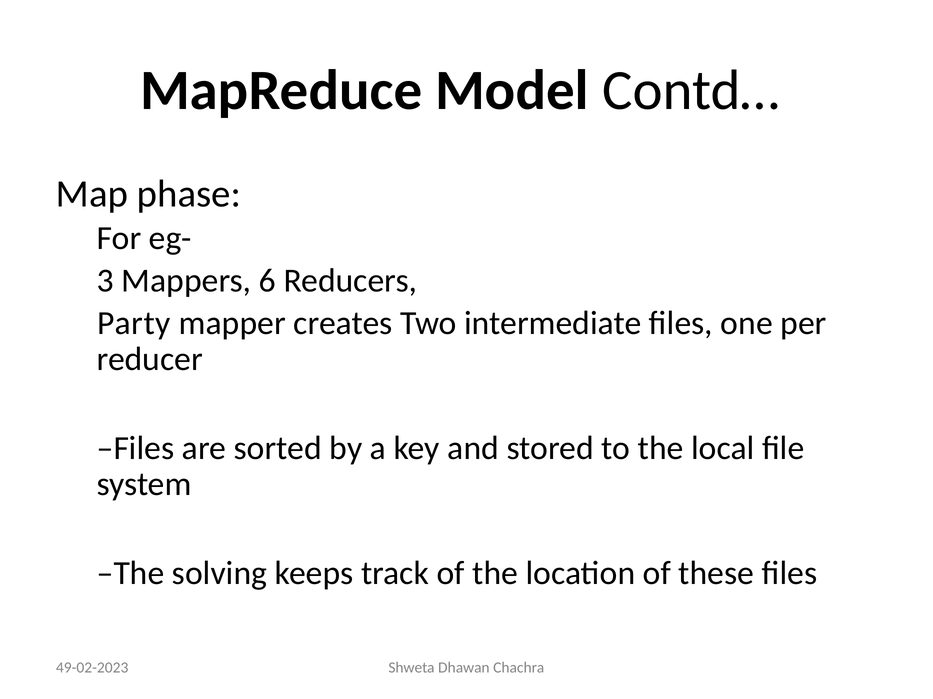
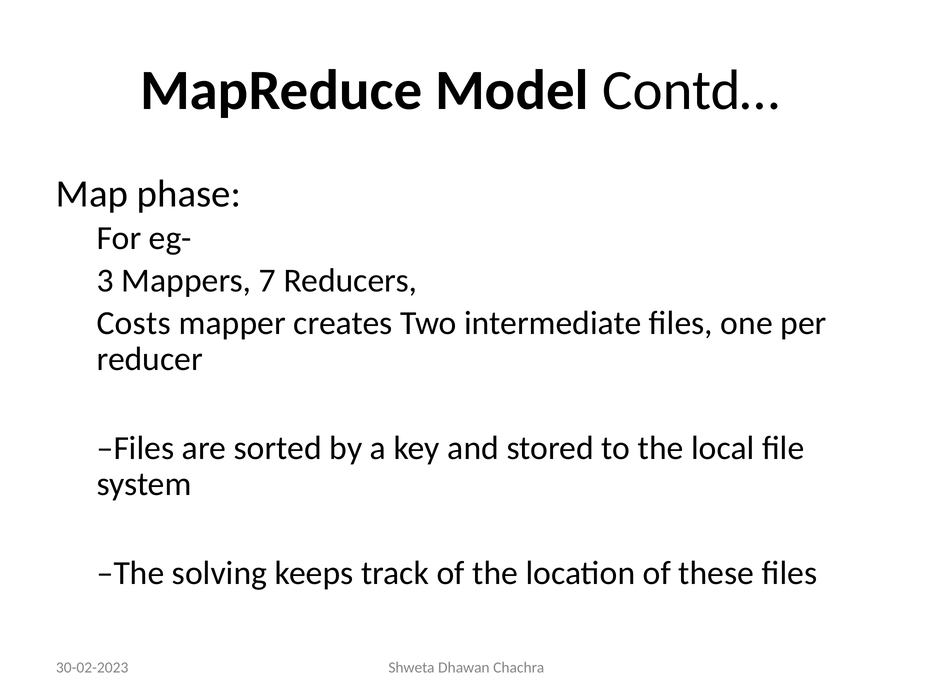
6: 6 -> 7 (267, 281)
Party: Party -> Costs (134, 323)
49-02-2023: 49-02-2023 -> 30-02-2023 (92, 668)
